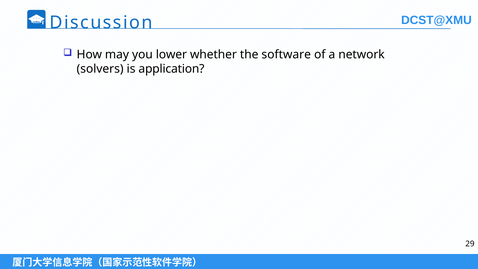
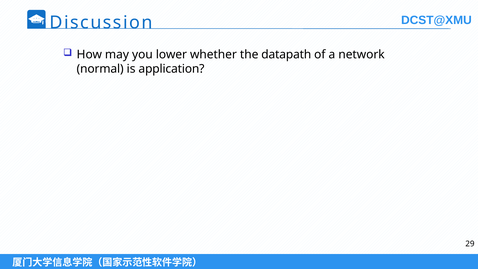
software: software -> datapath (286, 55)
solvers: solvers -> normal (100, 69)
